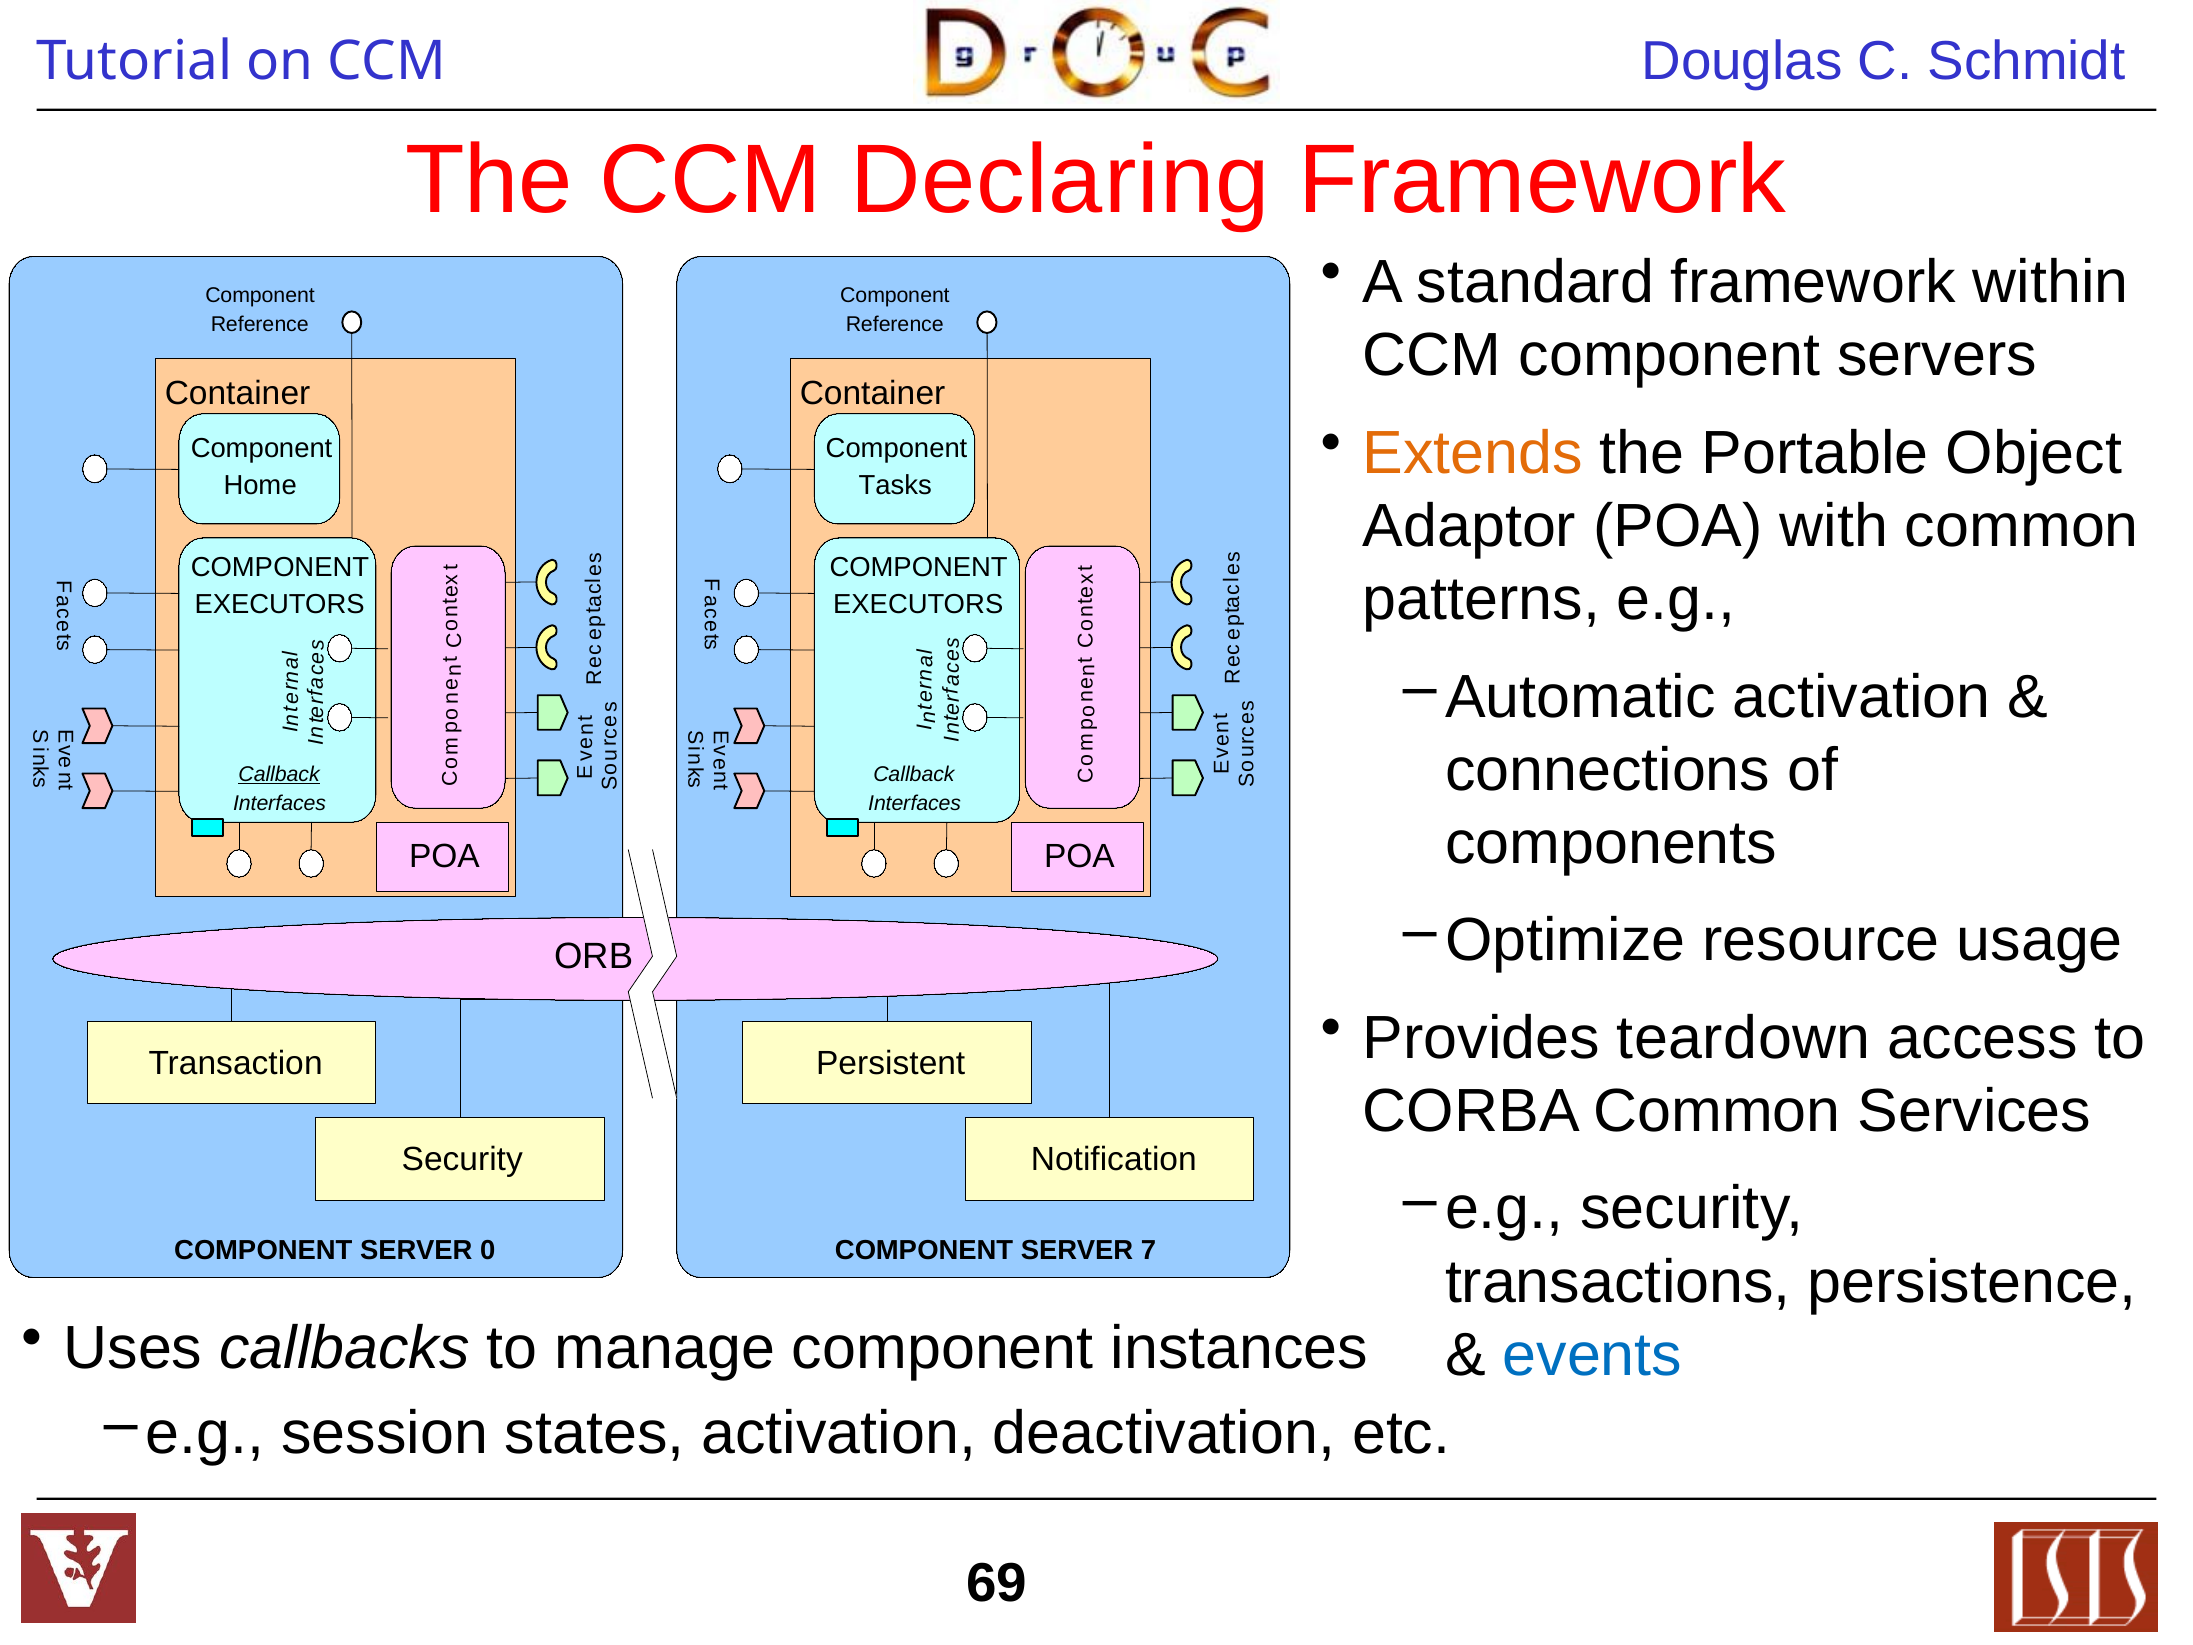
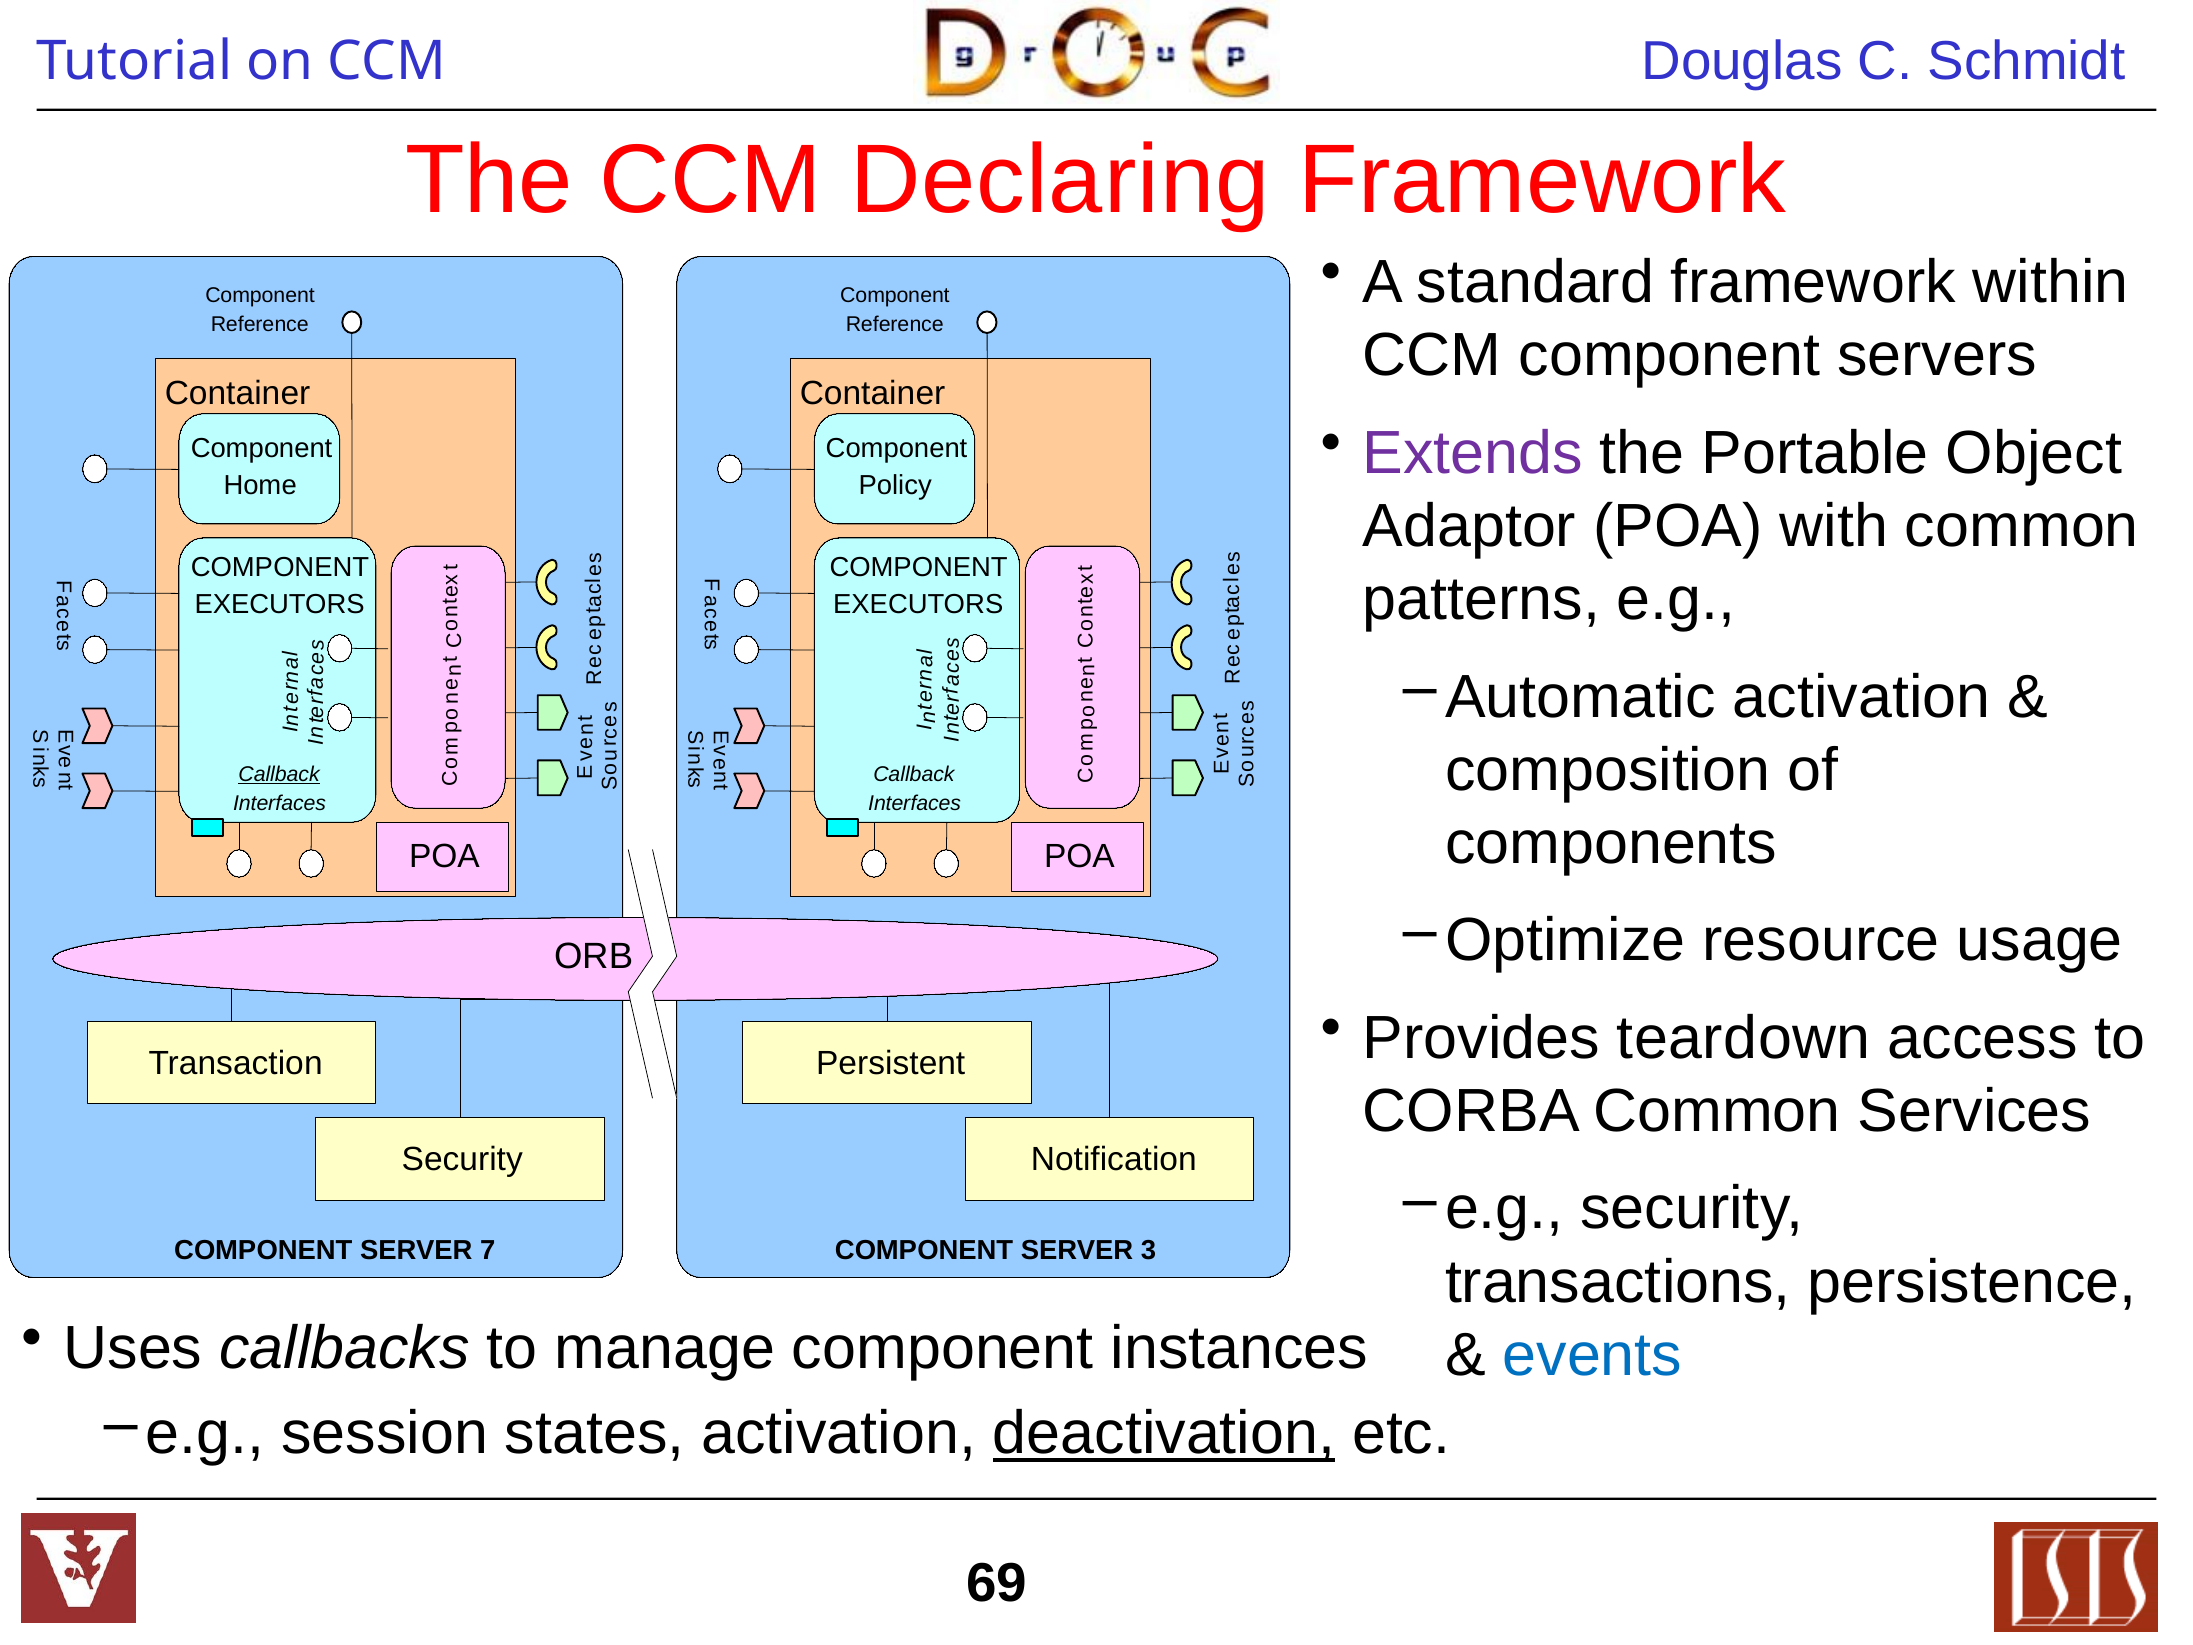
Extends colour: orange -> purple (1473, 453)
Tasks: Tasks -> Policy (895, 485)
connections: connections -> composition (1608, 770)
0: 0 -> 7 (488, 1250)
7: 7 -> 3 (1148, 1250)
deactivation underline: none -> present (1164, 1433)
